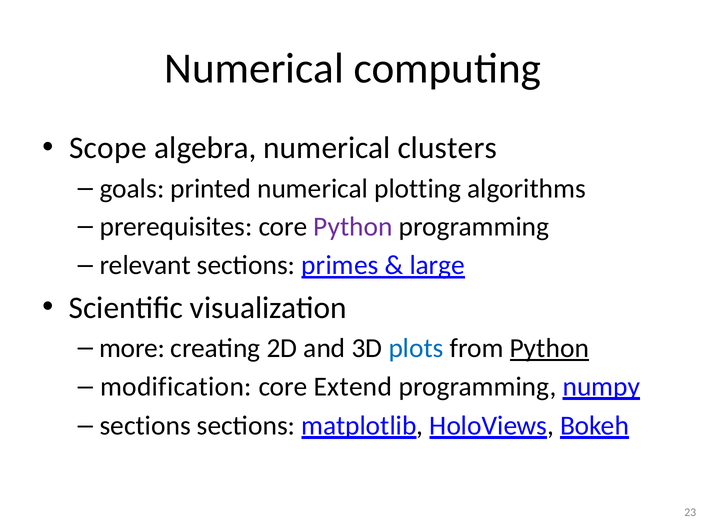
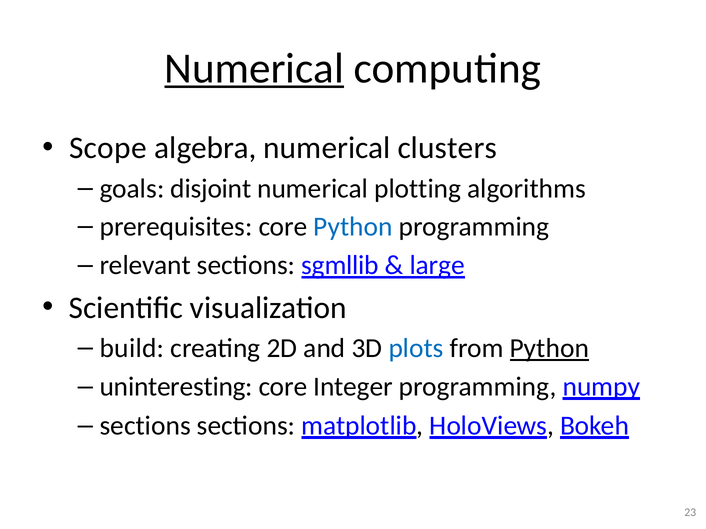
Numerical underline: none -> present (254, 68)
printed: printed -> disjoint (211, 189)
Python colour: purple -> blue (353, 227)
primes: primes -> sgmllib (340, 266)
more: more -> build (132, 349)
modification: modification -> uninteresting (176, 387)
Extend: Extend -> Integer (353, 387)
